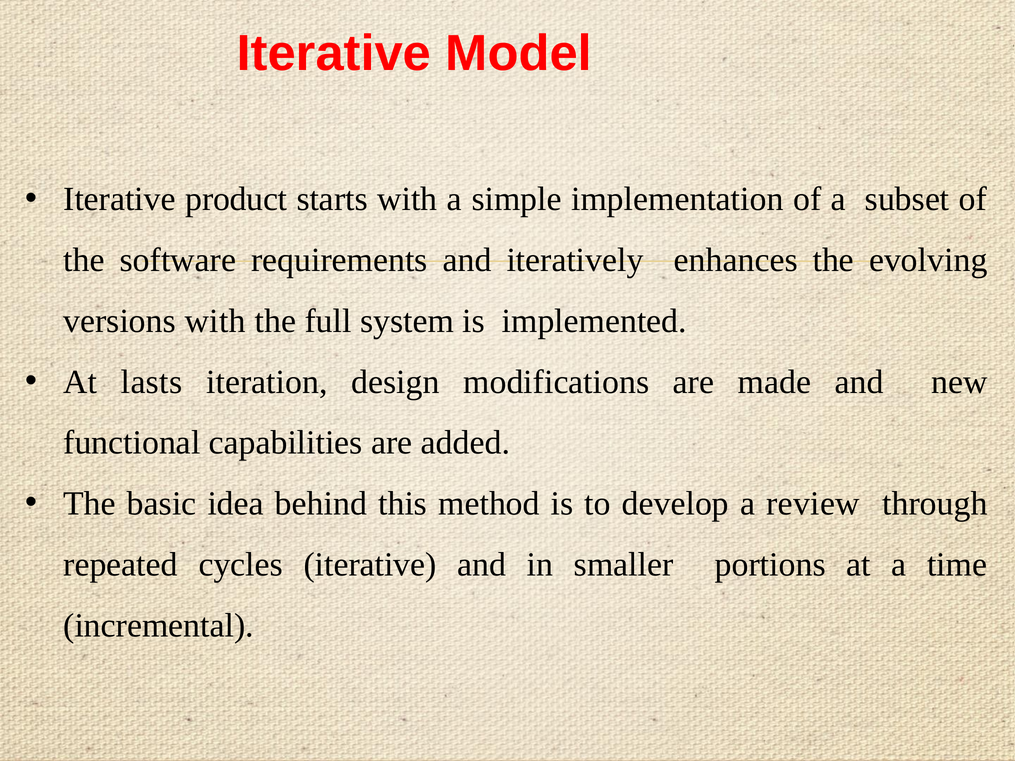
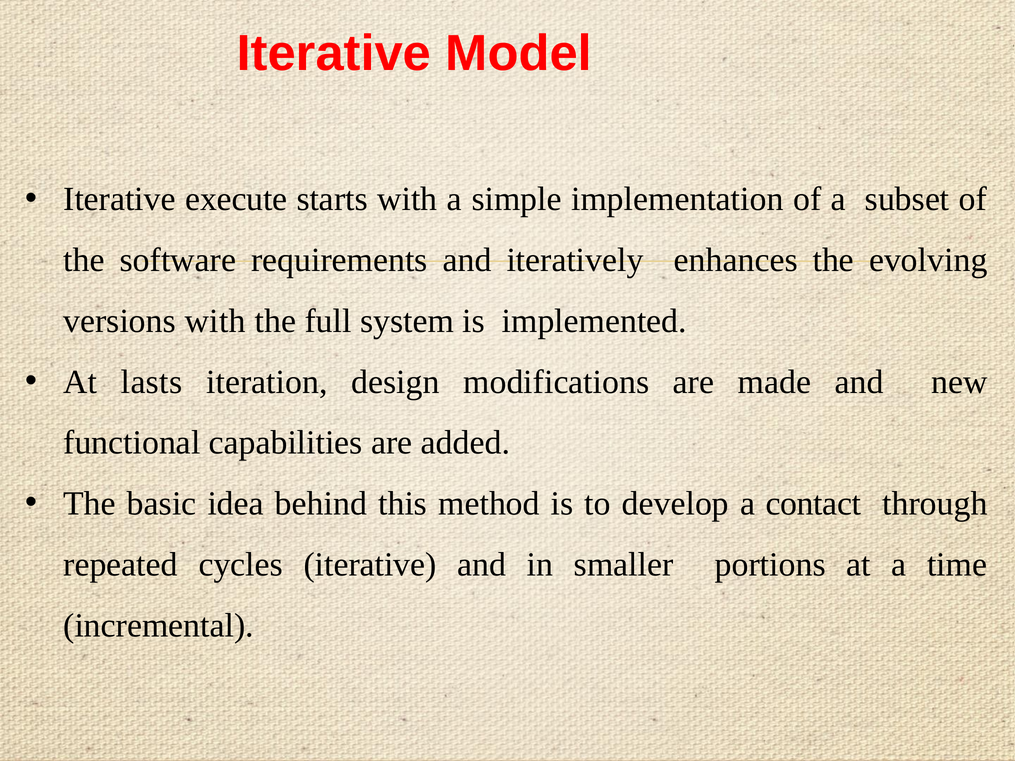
product: product -> execute (236, 199)
review: review -> contact (813, 504)
